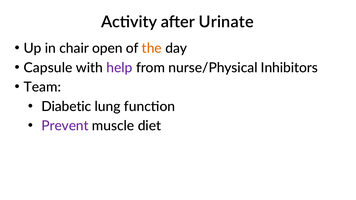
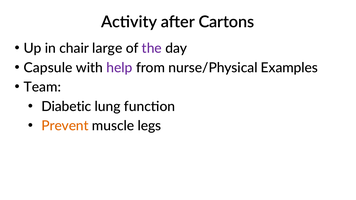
Urinate: Urinate -> Cartons (226, 22)
open: open -> large (107, 48)
the colour: orange -> purple (152, 48)
Inhibitors: Inhibitors -> Examples (289, 68)
Prevent colour: purple -> orange (65, 126)
diet: diet -> legs (149, 126)
